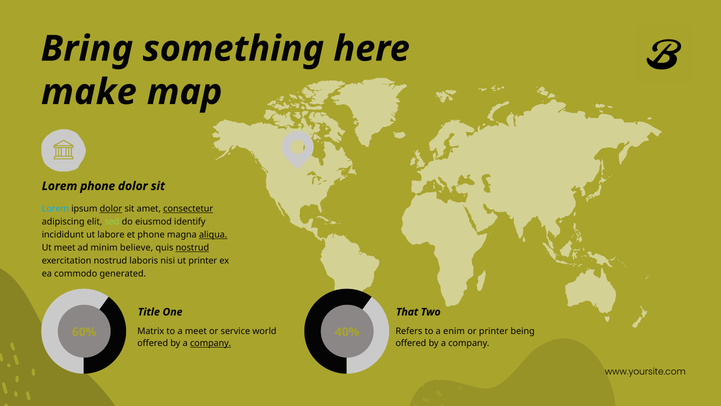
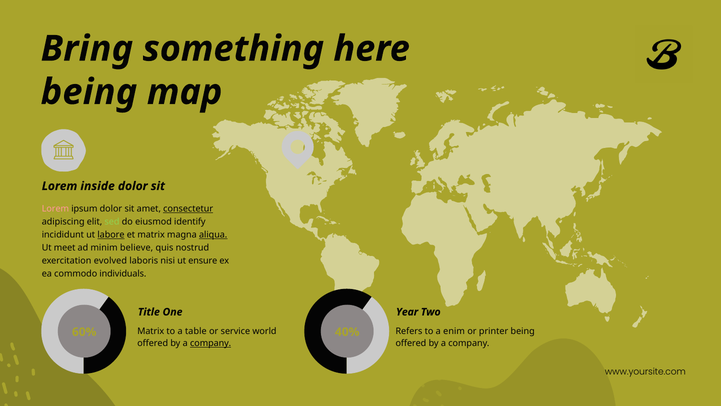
make: make -> being (89, 92)
Lorem phone: phone -> inside (98, 186)
Lorem colour: light blue -> pink (55, 209)
dolor underline: present -> none (111, 209)
labore underline: none -> present (111, 235)
et phone: phone -> matrix (151, 235)
nostrud underline: present -> none (192, 248)
exercitation nostrud: nostrud -> evolved (110, 261)
ut printer: printer -> ensure (203, 261)
generated: generated -> individuals (123, 274)
That: That -> Year (407, 312)
a meet: meet -> table (196, 331)
